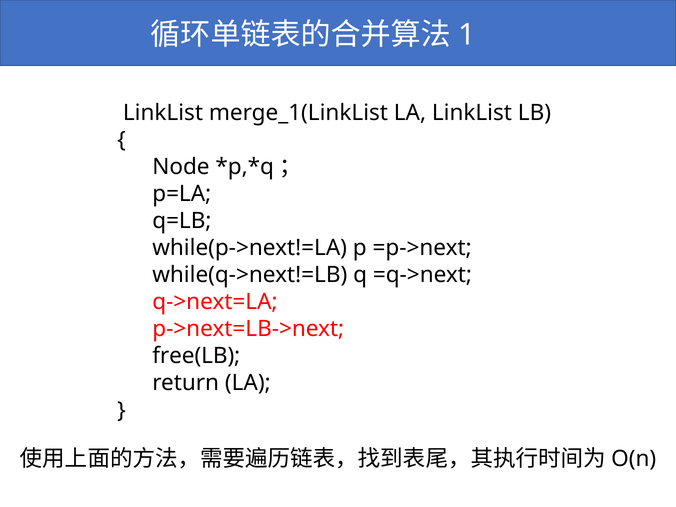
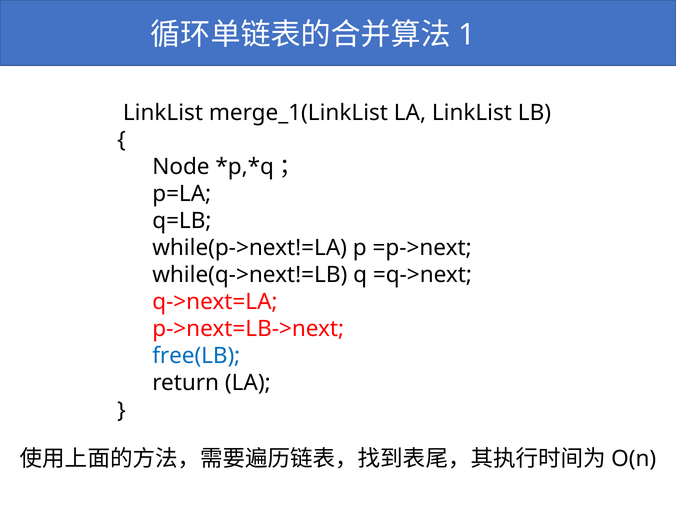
free(LB colour: black -> blue (196, 356)
